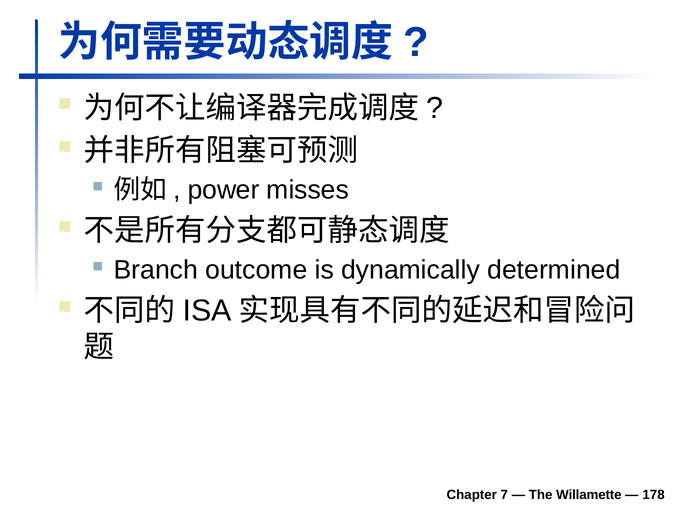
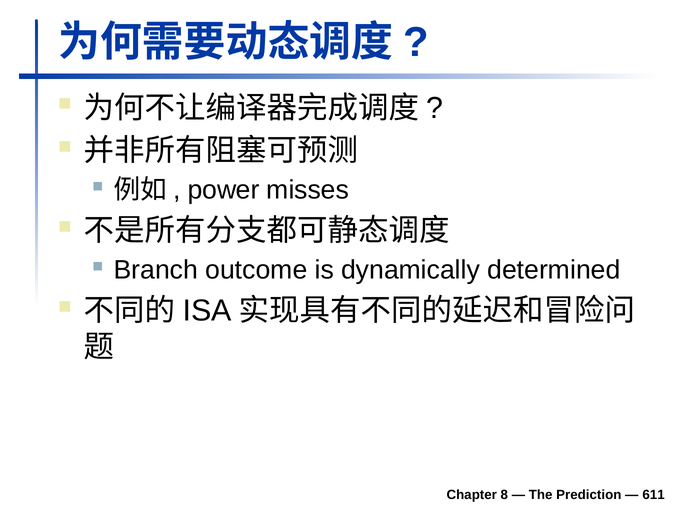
7: 7 -> 8 (504, 494)
Willamette: Willamette -> Prediction (589, 494)
178: 178 -> 611 (654, 494)
